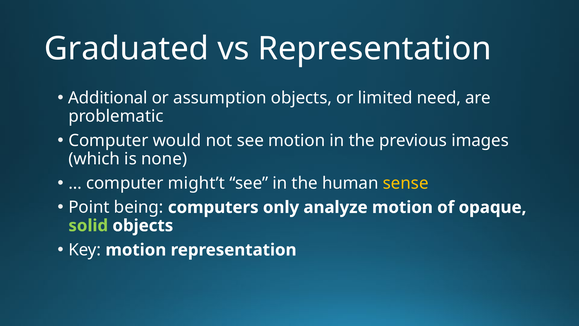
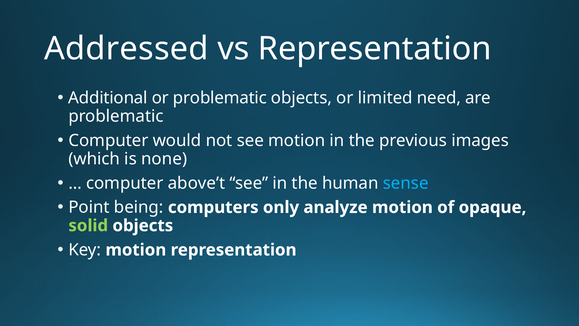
Graduated: Graduated -> Addressed (126, 49)
or assumption: assumption -> problematic (220, 98)
might’t: might’t -> above’t (197, 183)
sense colour: yellow -> light blue (406, 183)
